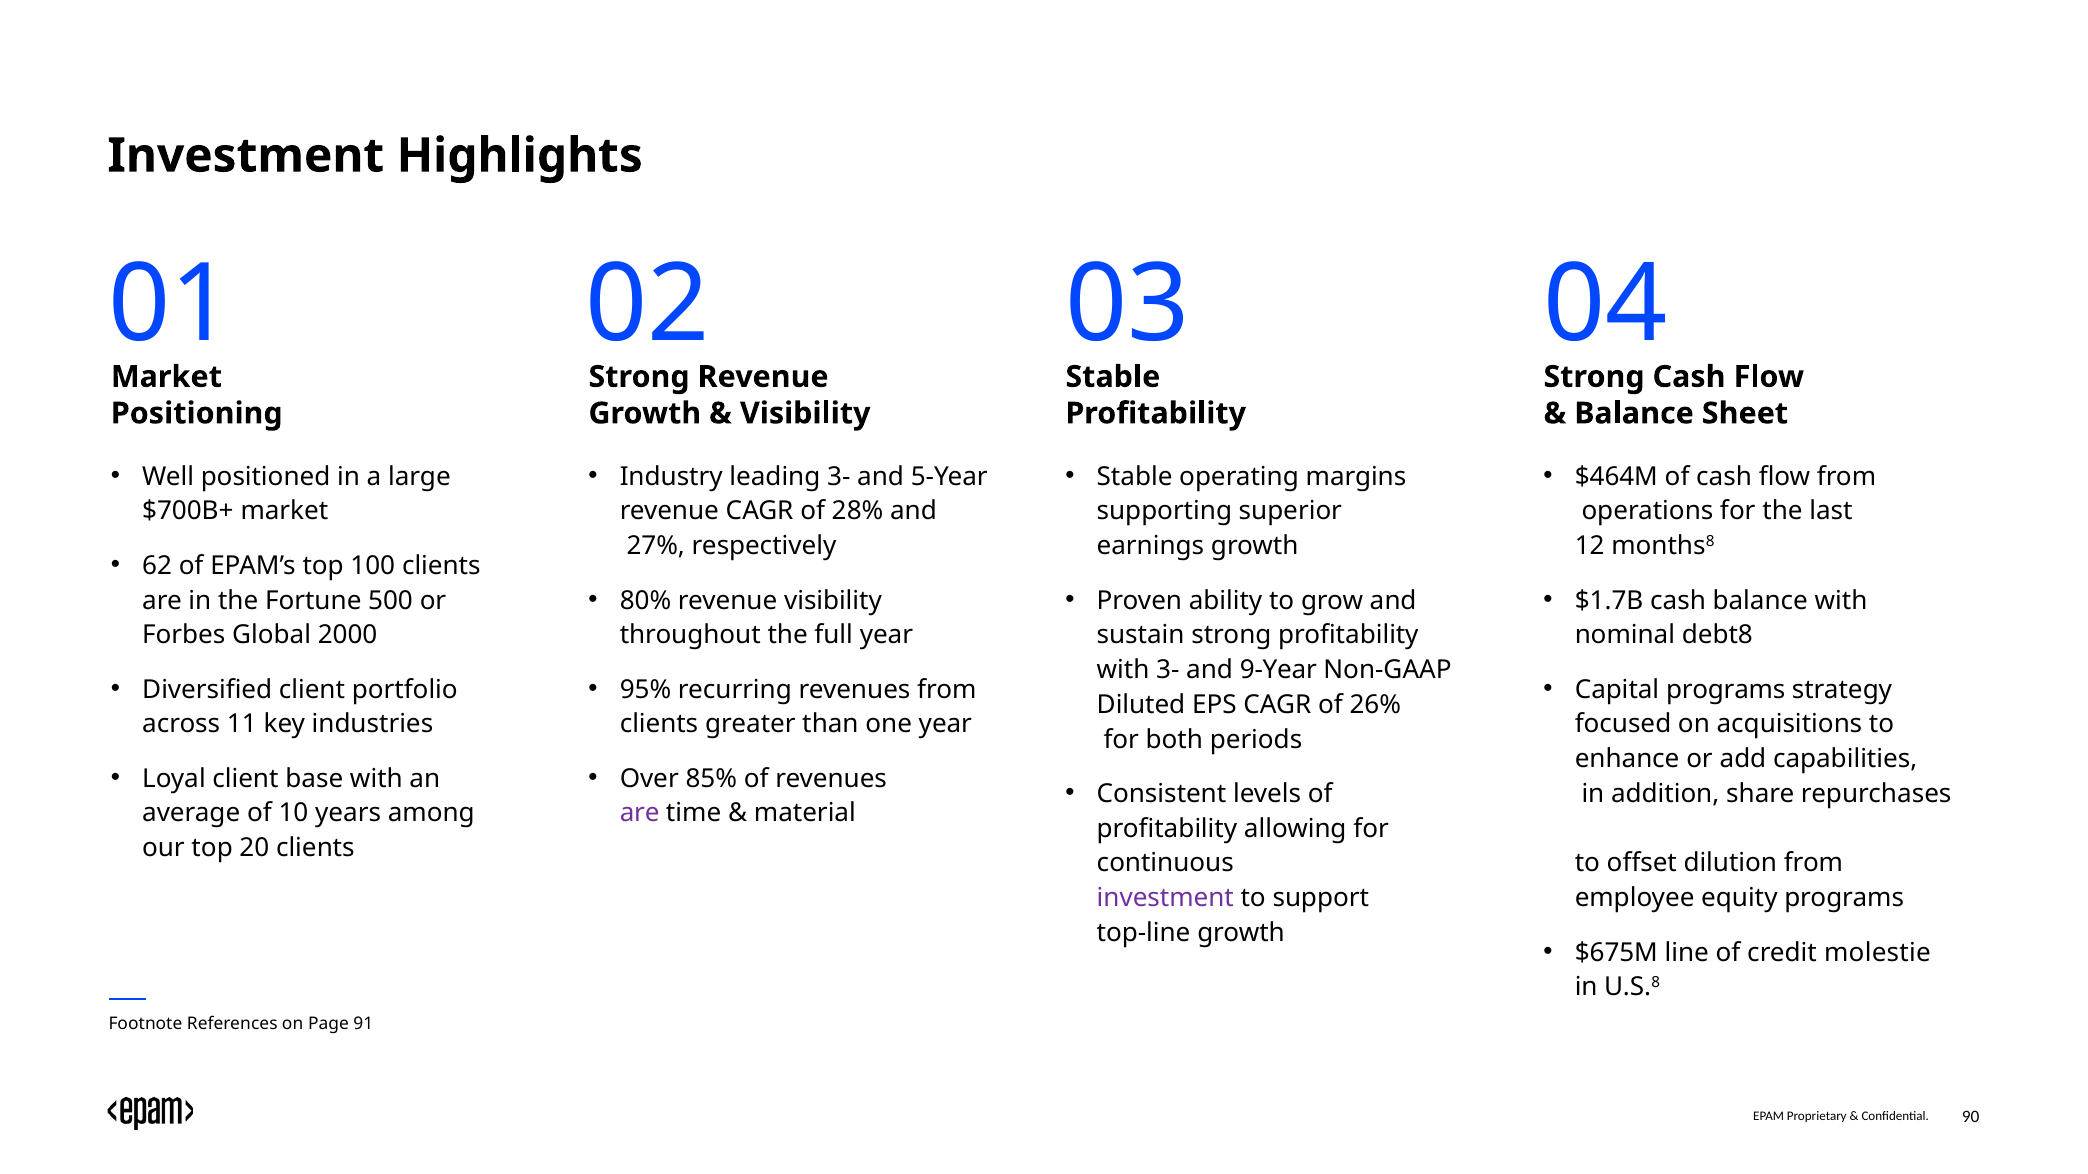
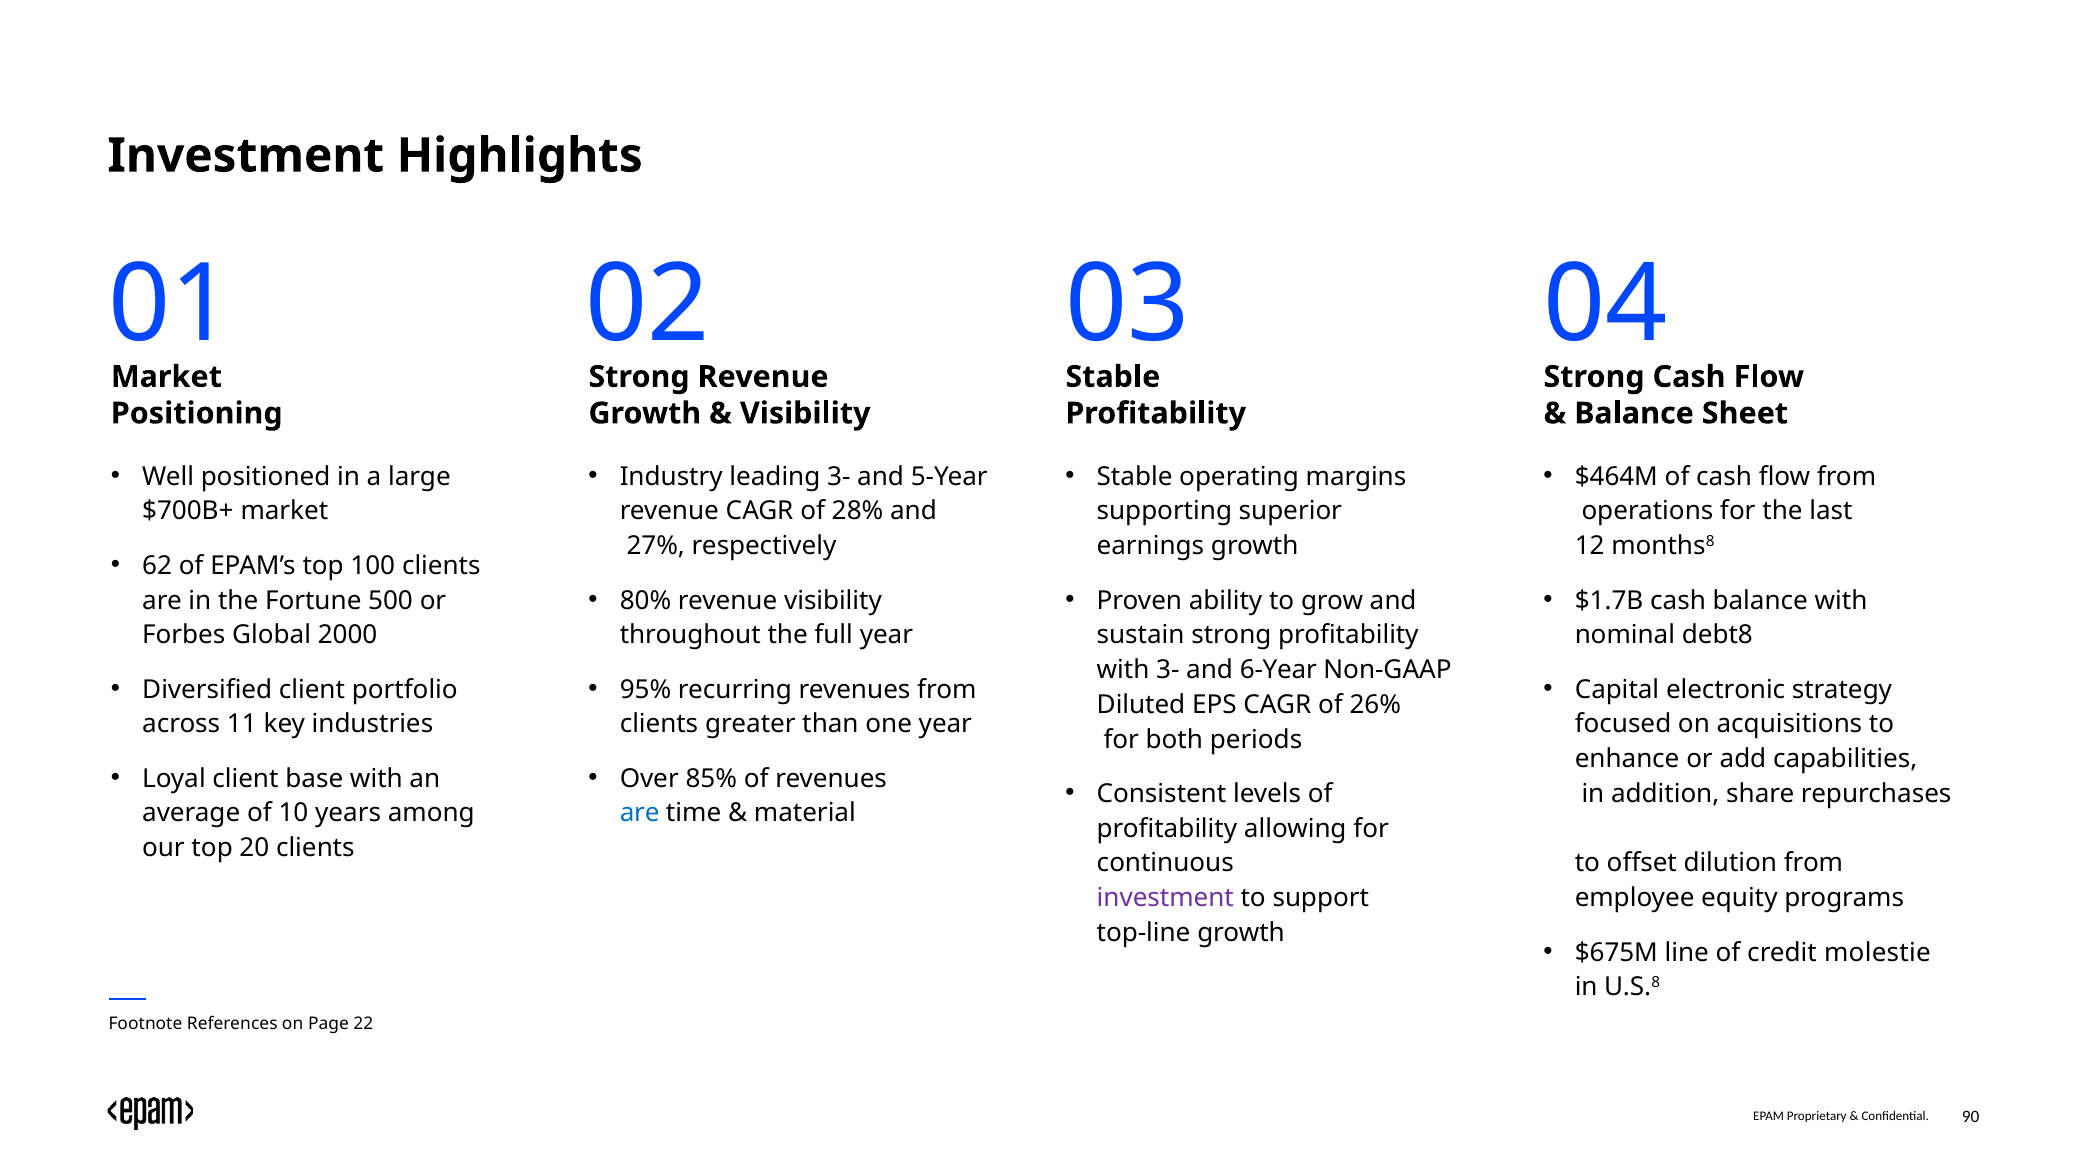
9-Year: 9-Year -> 6-Year (1278, 670)
Capital programs: programs -> electronic (1726, 690)
are colour: purple -> blue (640, 814)
91: 91 -> 22 (363, 1025)
